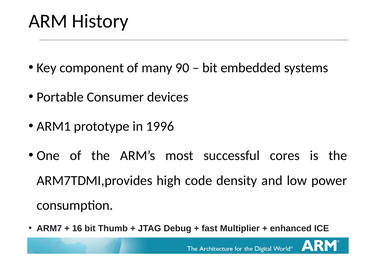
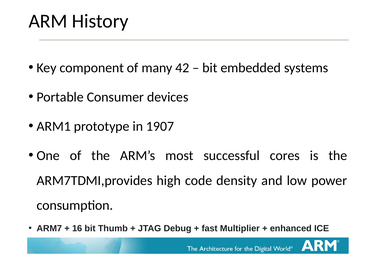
90: 90 -> 42 (182, 68)
1996: 1996 -> 1907 (160, 126)
